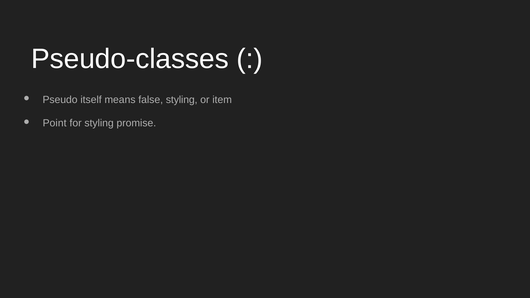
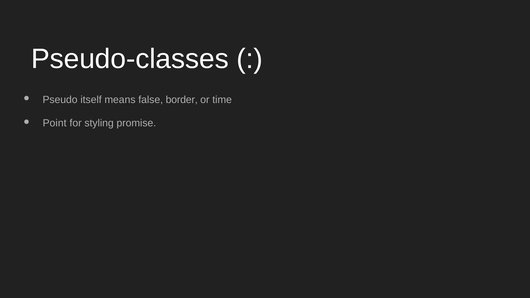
false styling: styling -> border (182, 100)
item: item -> time (222, 100)
